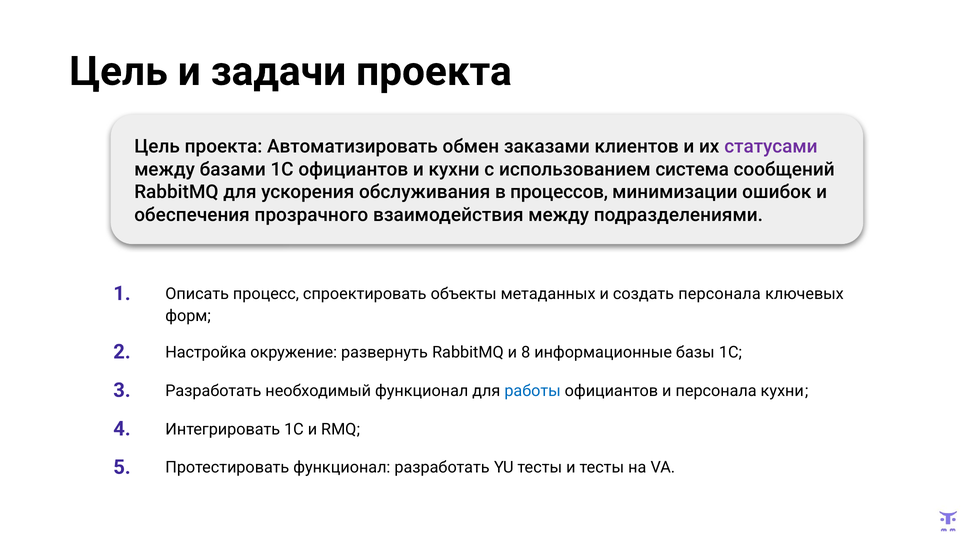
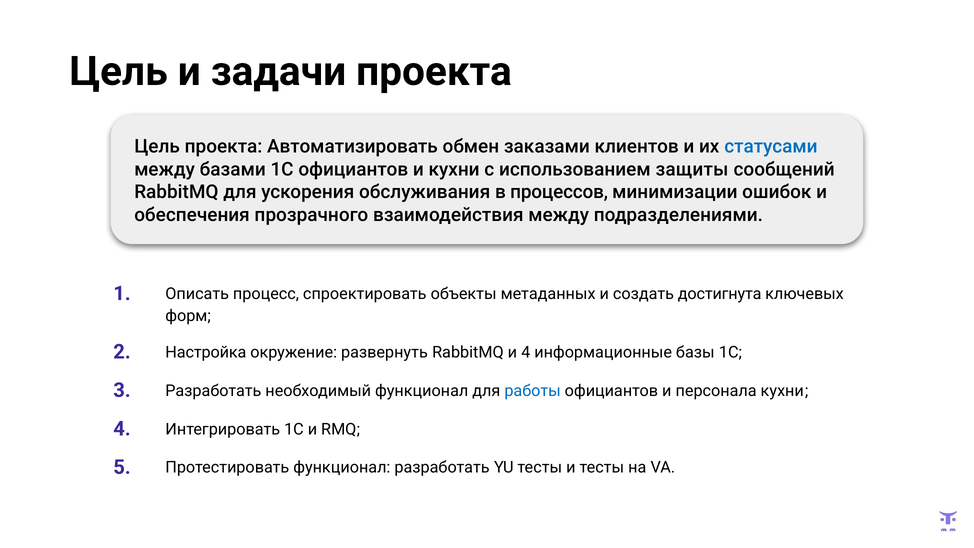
статусами colour: purple -> blue (771, 147)
система: система -> защиты (692, 169)
создать персонала: персонала -> достигнута (720, 294)
и 8: 8 -> 4 (526, 352)
